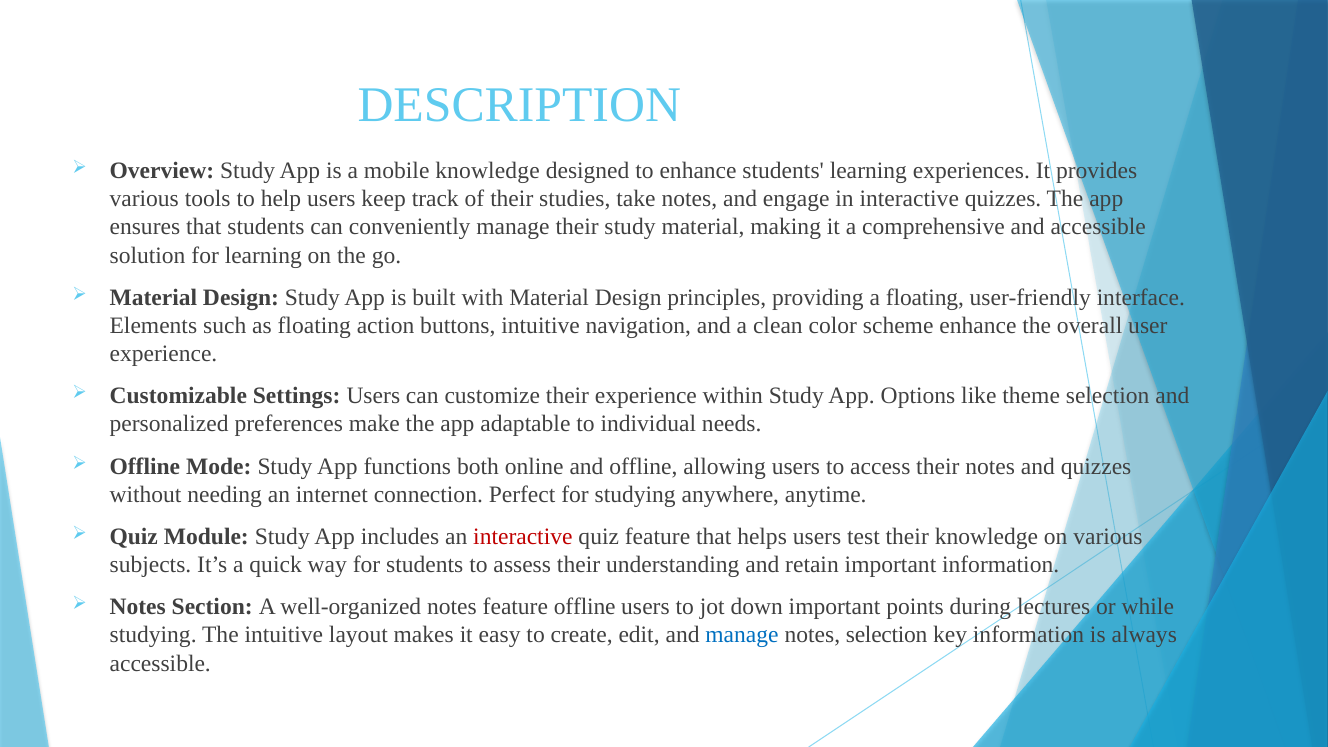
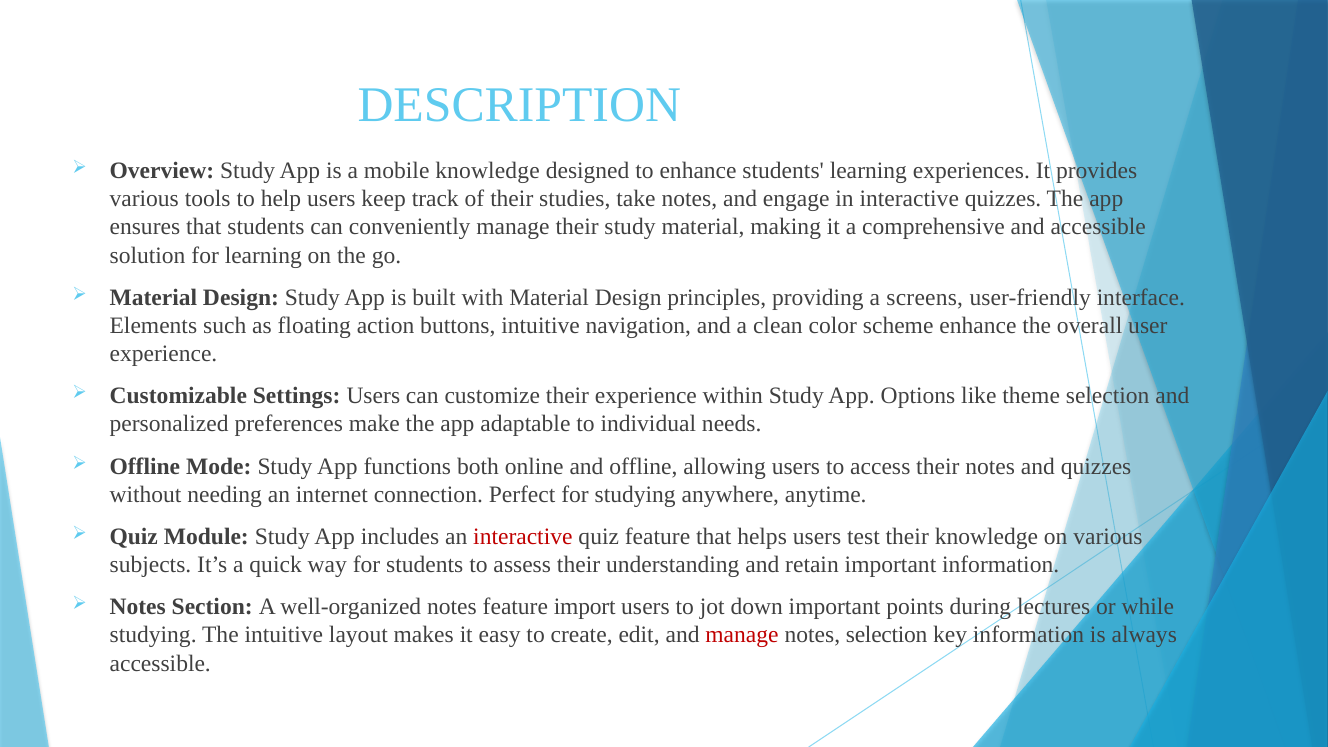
a floating: floating -> screens (925, 297)
feature offline: offline -> import (585, 607)
manage colour: blue -> red (742, 635)
